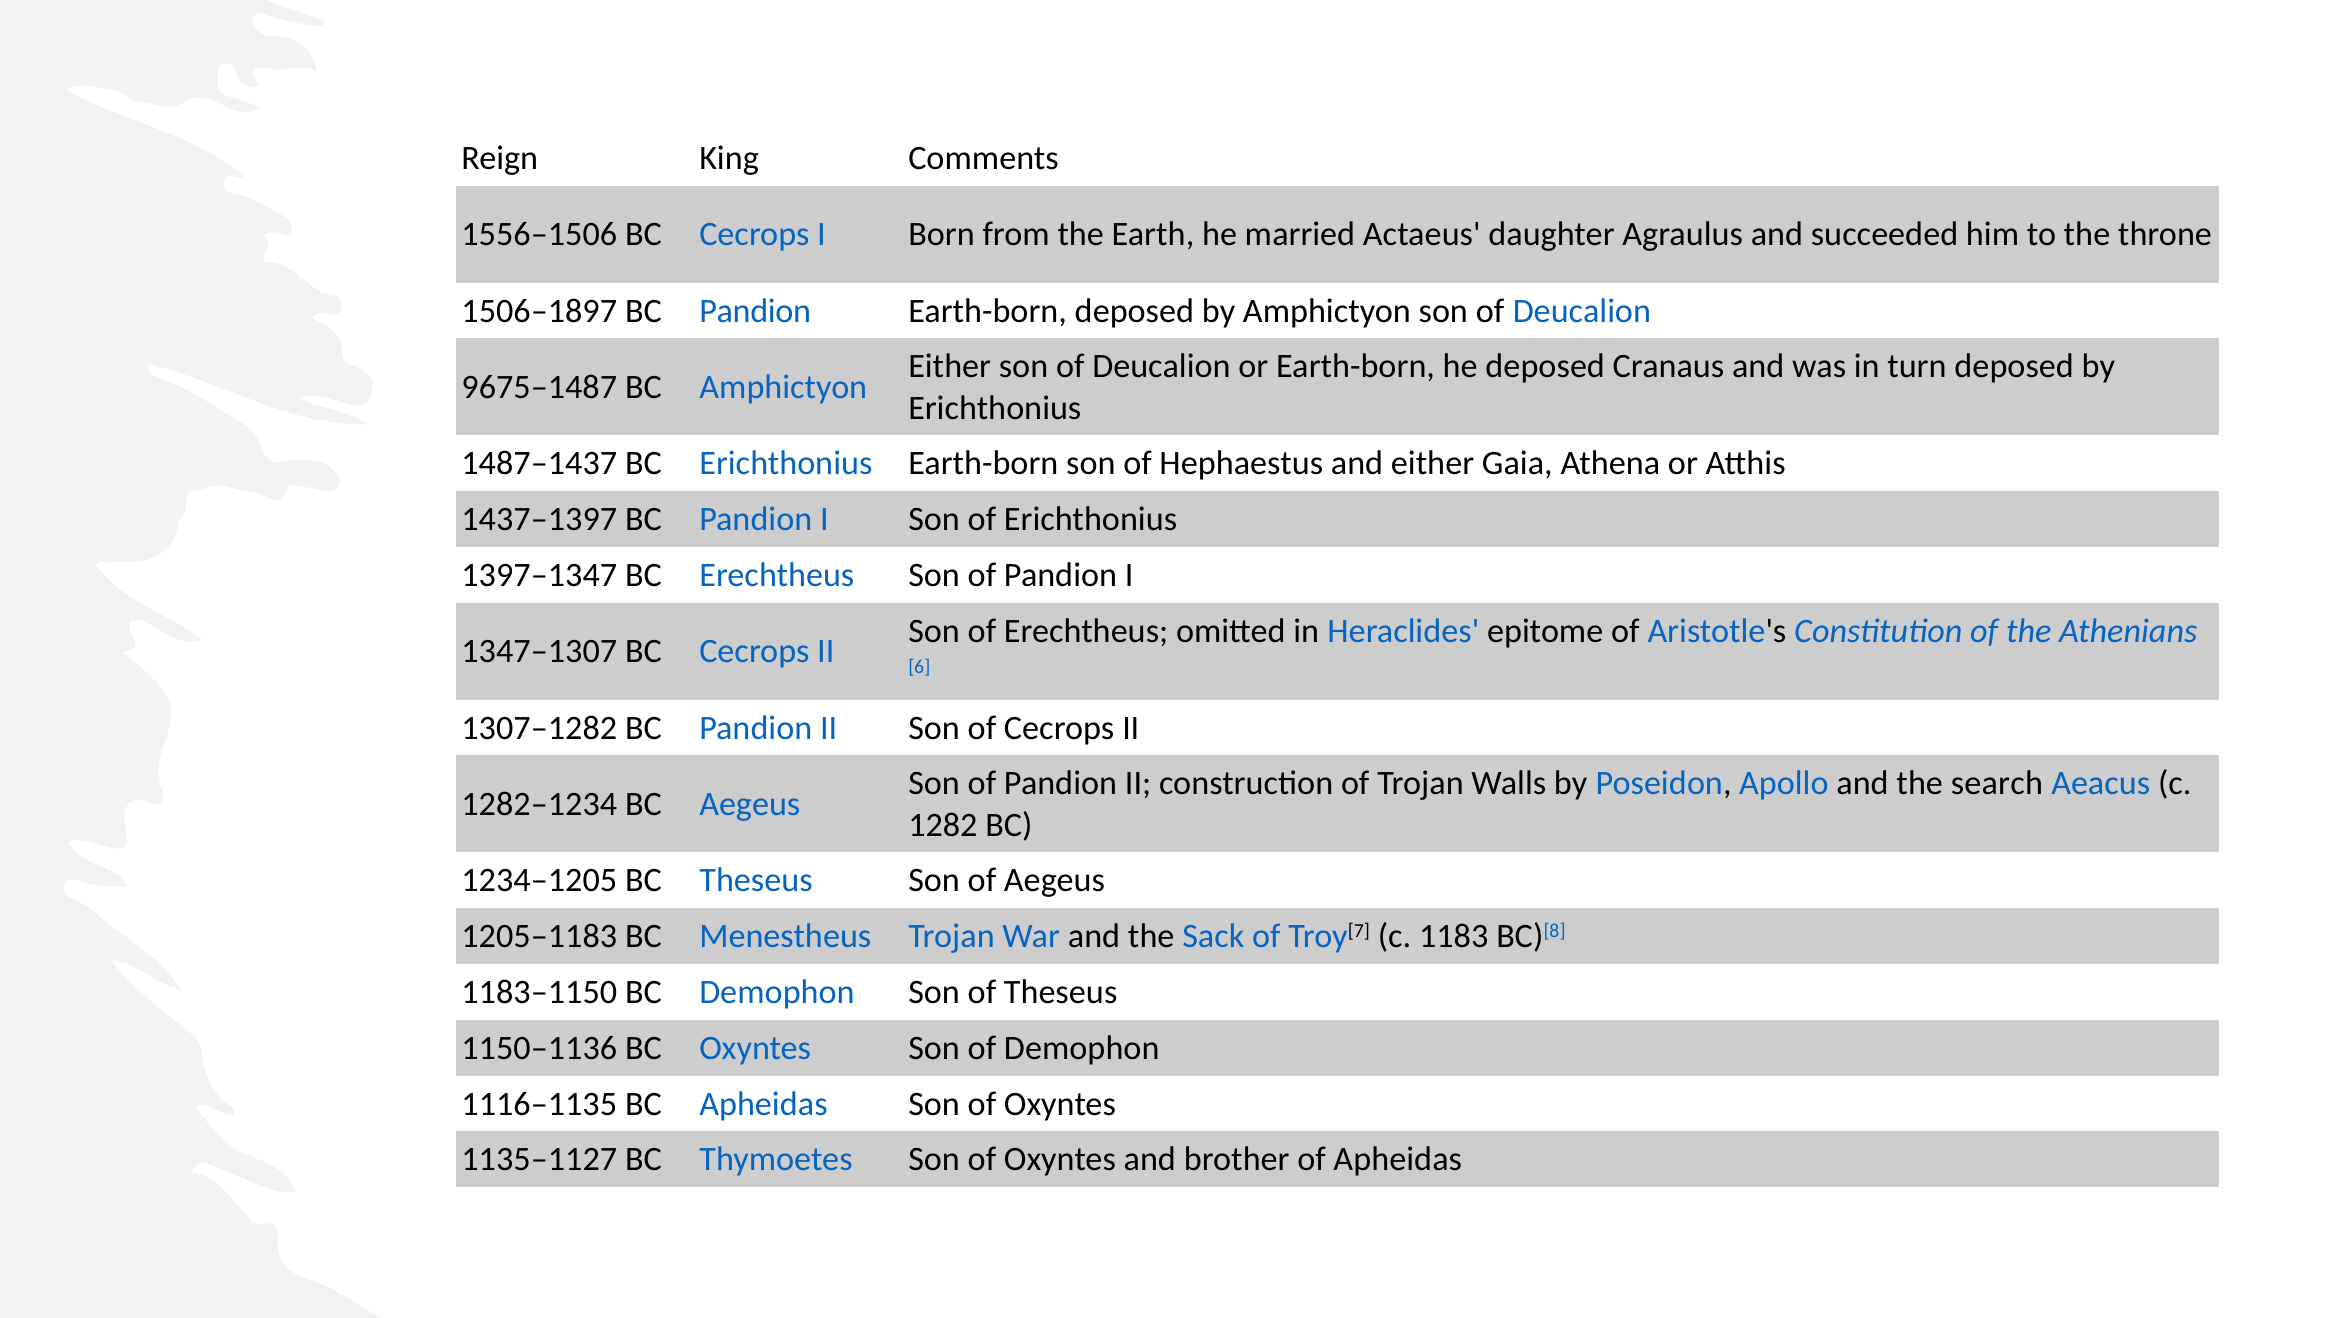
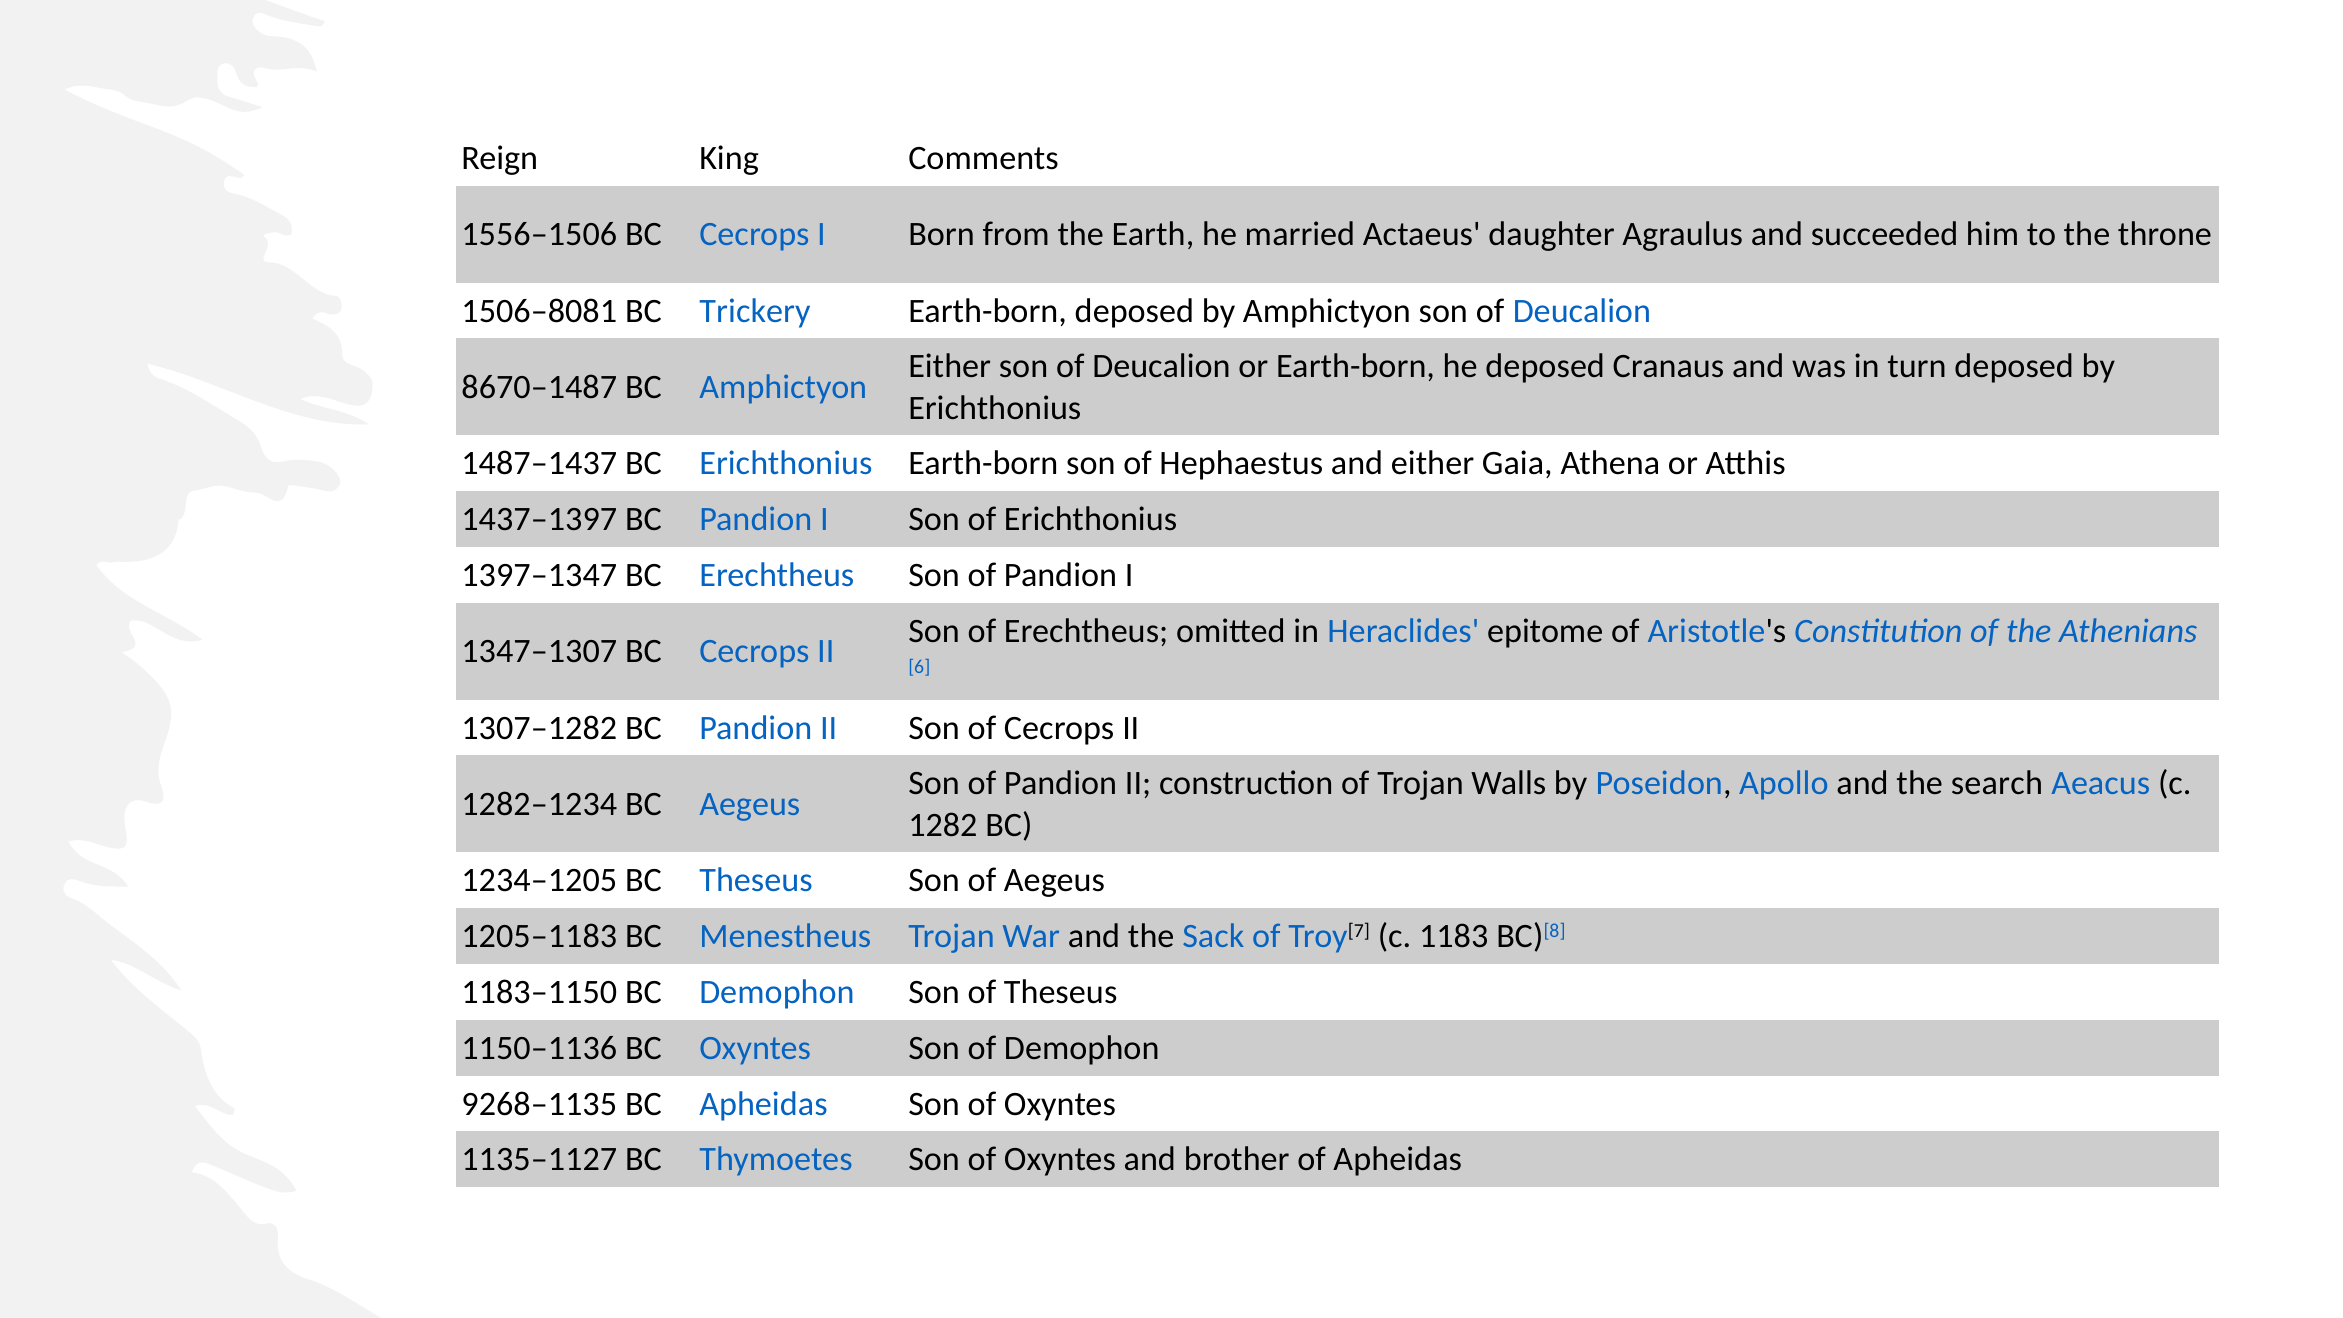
1506–1897: 1506–1897 -> 1506–8081 (539, 311)
Pandion: Pandion -> Trickery (755, 311)
9675–1487: 9675–1487 -> 8670–1487 (539, 387)
1116–1135: 1116–1135 -> 9268–1135 (539, 1104)
